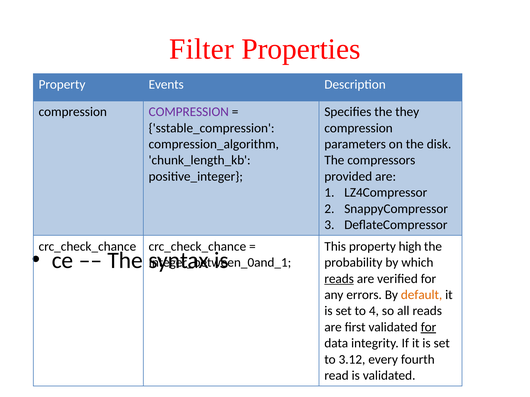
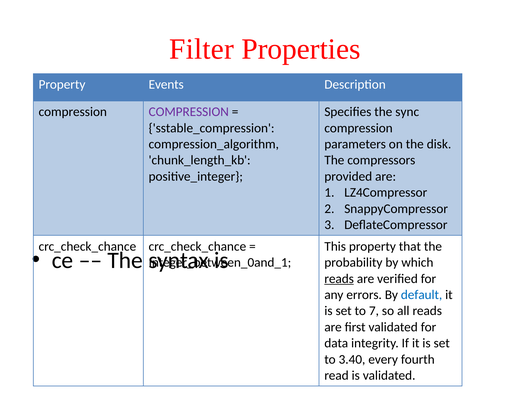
they: they -> sync (407, 112)
high: high -> that (410, 247)
default colour: orange -> blue (422, 295)
4: 4 -> 7 (374, 311)
for underline: present -> none (428, 328)
3.12: 3.12 -> 3.40 (352, 360)
